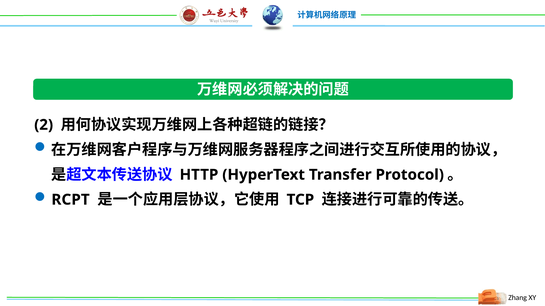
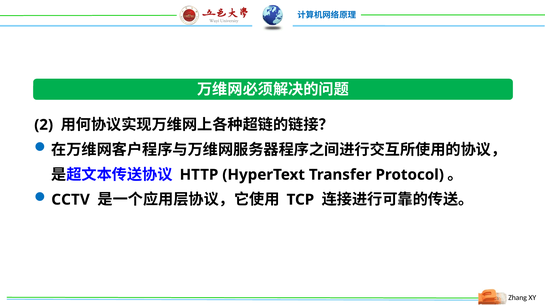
RCPT: RCPT -> CCTV (71, 200)
